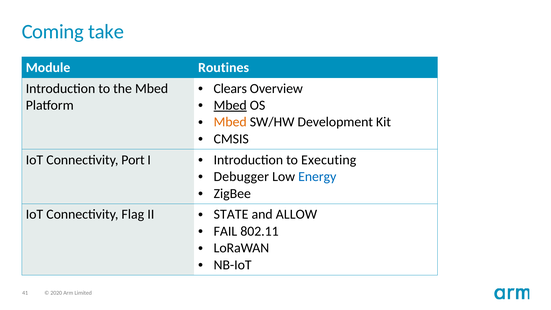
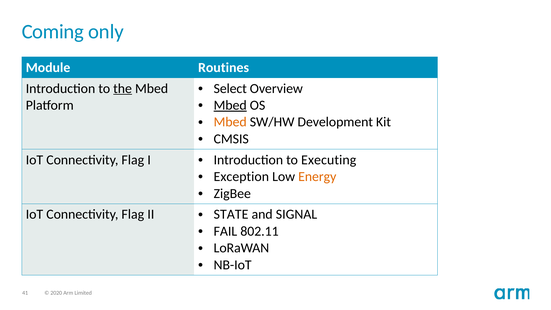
take: take -> only (106, 32)
Clears: Clears -> Select (230, 88)
the underline: none -> present (123, 88)
Port: Port -> Flag (133, 160)
Debugger: Debugger -> Exception (241, 177)
Energy colour: blue -> orange (317, 177)
ALLOW: ALLOW -> SIGNAL (296, 214)
